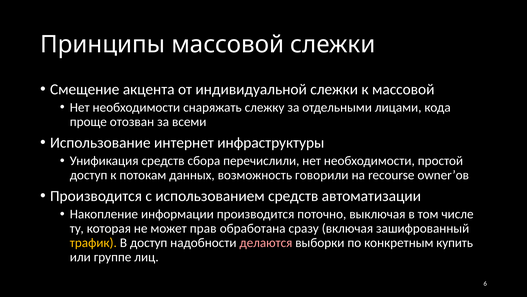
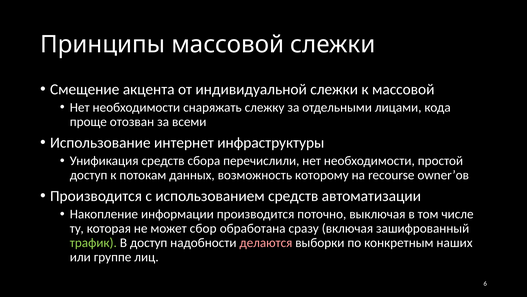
говорили: говорили -> которому (322, 175)
прав: прав -> сбор (203, 228)
трафик colour: yellow -> light green (93, 242)
купить: купить -> наших (455, 242)
